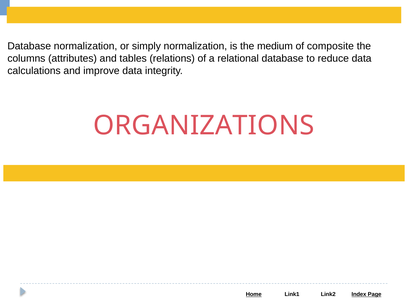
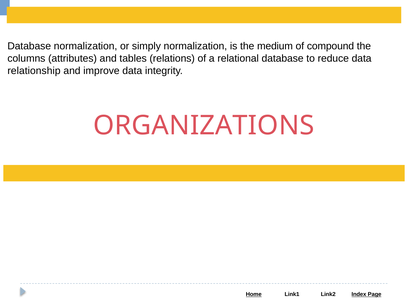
composite: composite -> compound (330, 46)
calculations: calculations -> relationship (34, 71)
